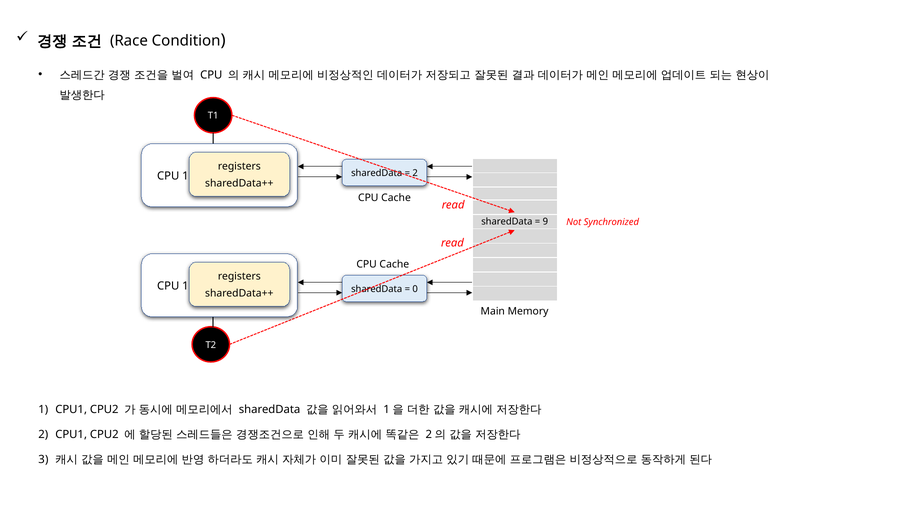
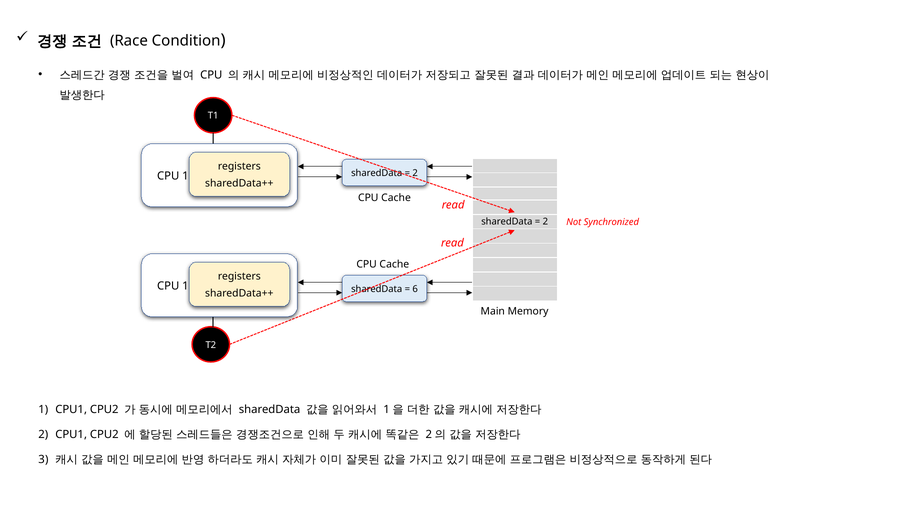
9: 9 -> 2 (545, 222)
0: 0 -> 6 (415, 289)
